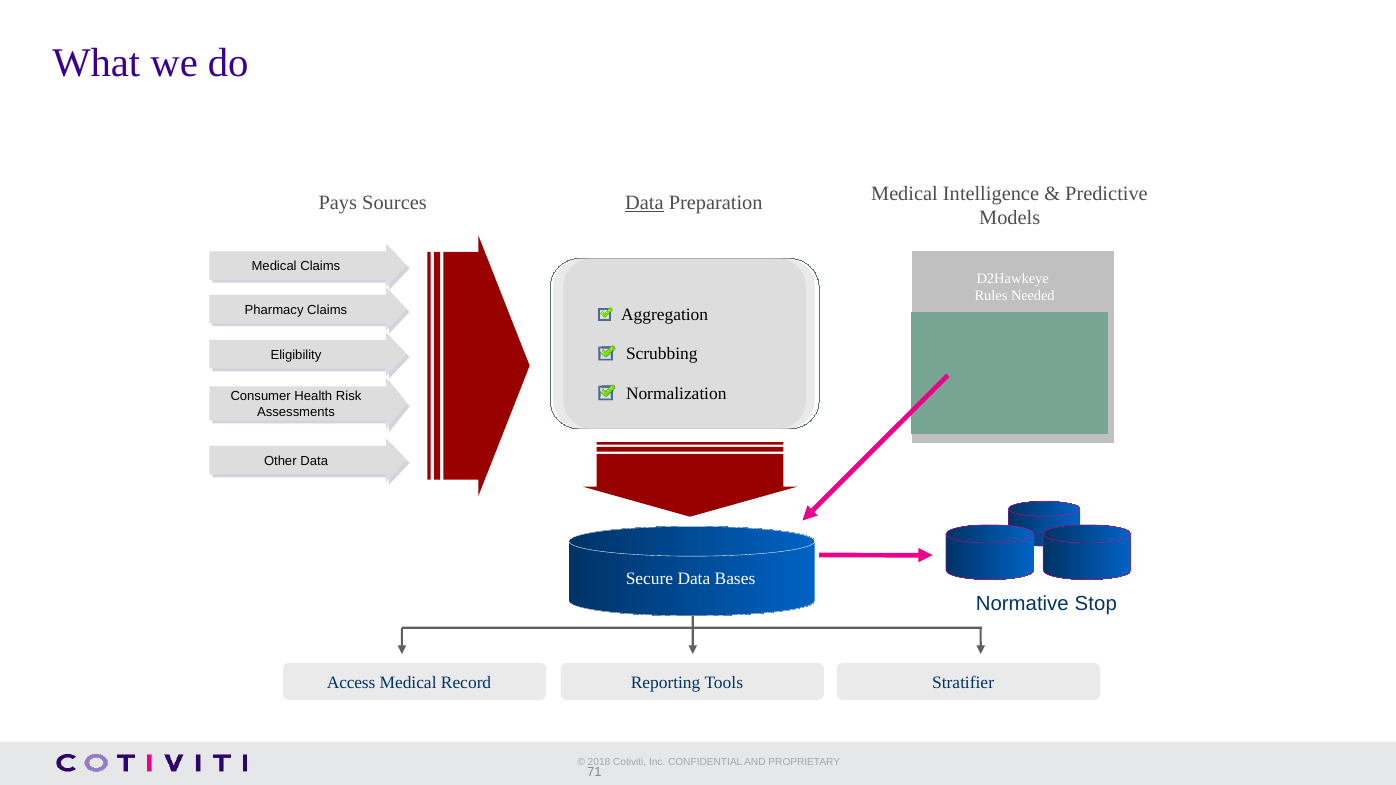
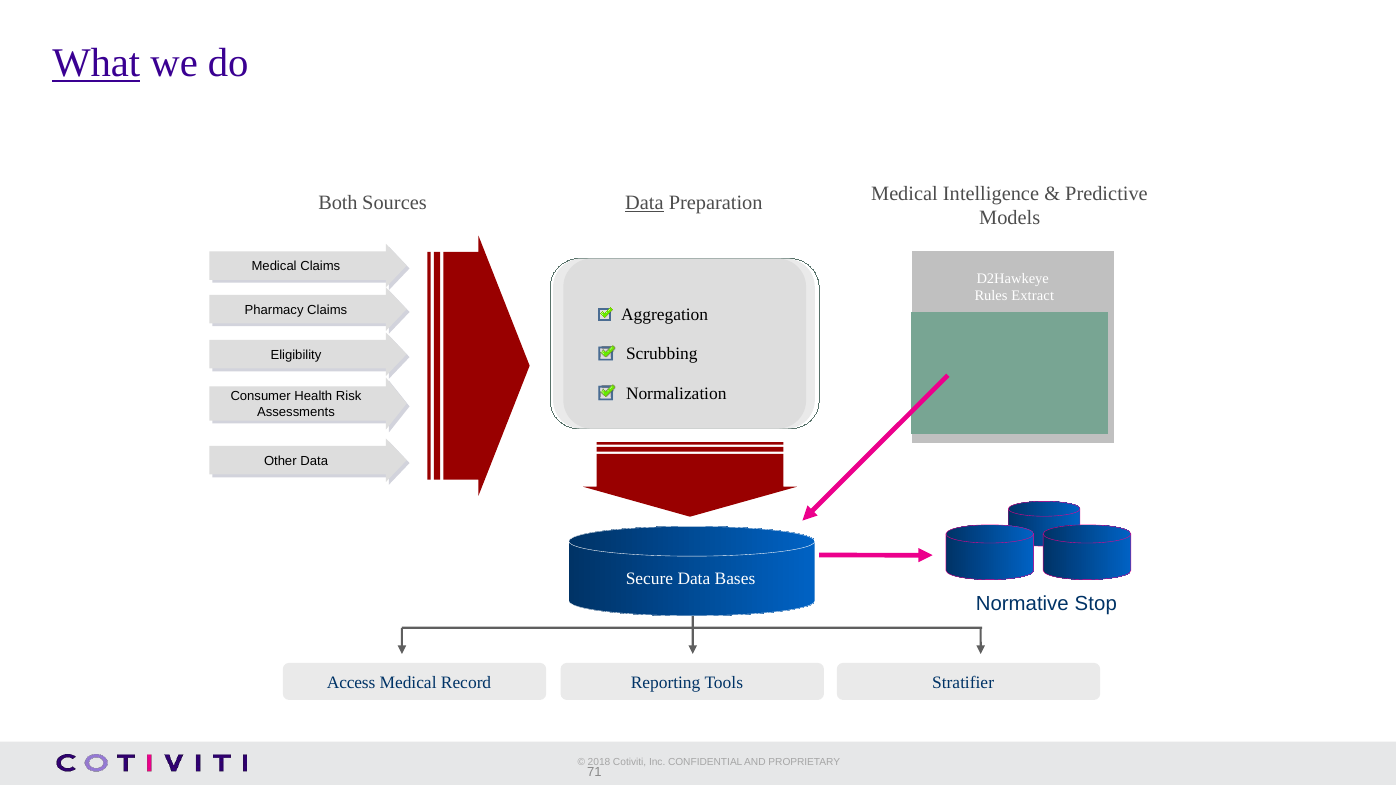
What underline: none -> present (96, 64)
Pays: Pays -> Both (338, 203)
Needed: Needed -> Extract (1033, 296)
